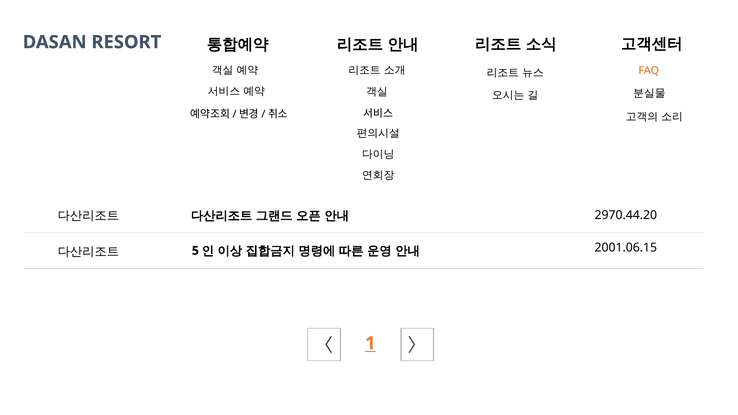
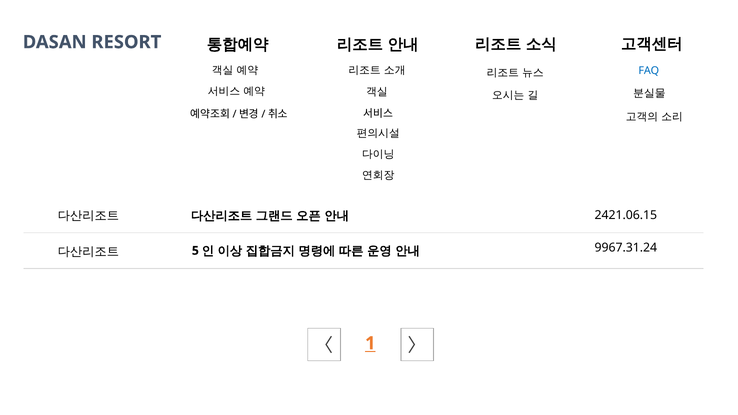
FAQ colour: orange -> blue (649, 71)
2970.44.20: 2970.44.20 -> 2421.06.15 (626, 215)
2001.06.15: 2001.06.15 -> 9967.31.24 (626, 248)
